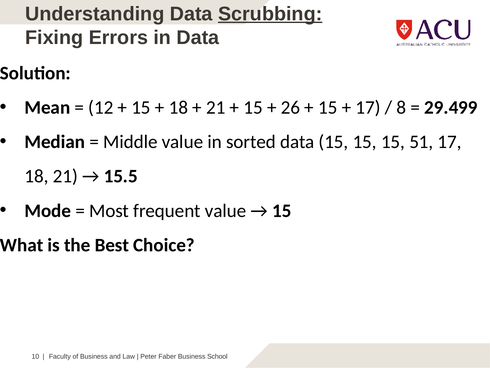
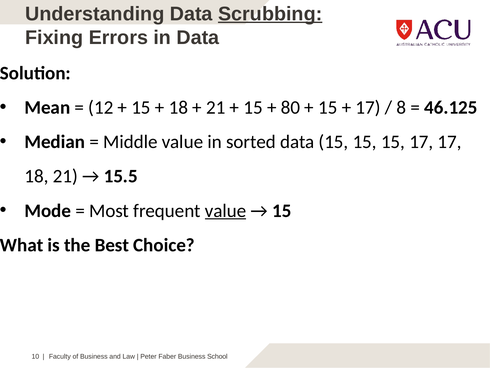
26: 26 -> 80 (290, 107)
29.499: 29.499 -> 46.125 (451, 107)
15 51: 51 -> 17 (421, 142)
value underline: none -> present (226, 210)
